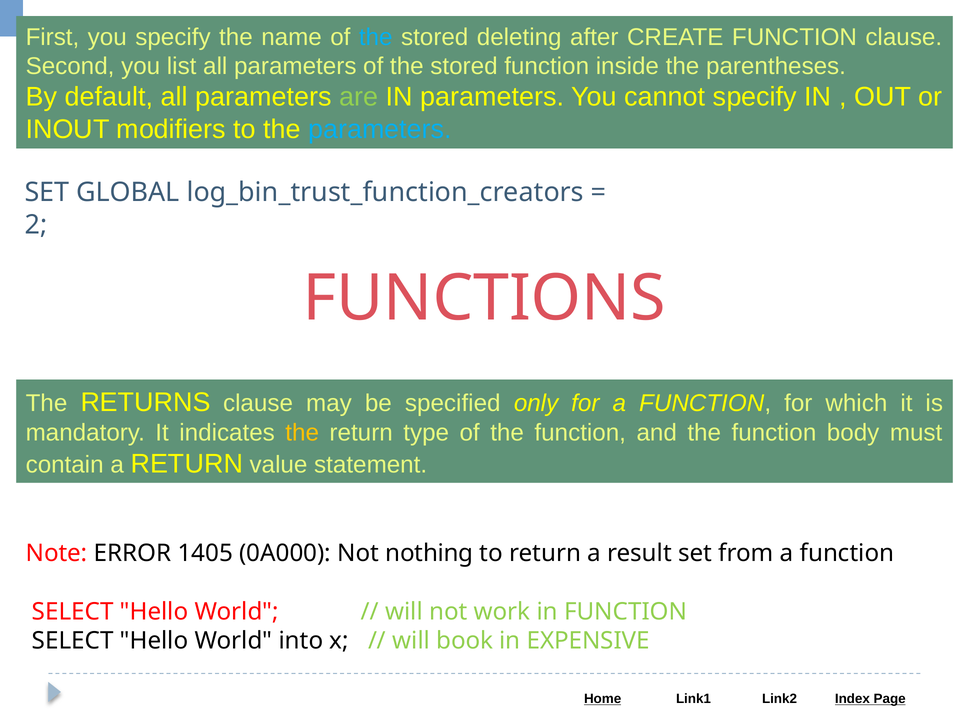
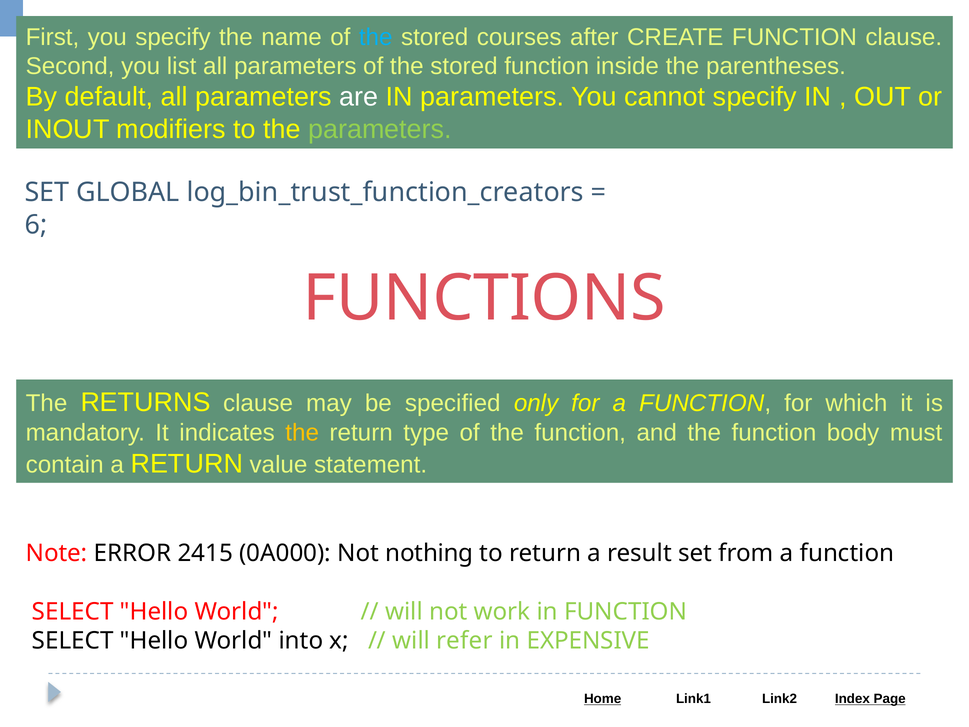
deleting: deleting -> courses (519, 37)
are colour: light green -> white (359, 97)
parameters colour: light blue -> light green (380, 129)
2: 2 -> 6 (36, 225)
1405: 1405 -> 2415 (205, 553)
book: book -> refer (464, 641)
